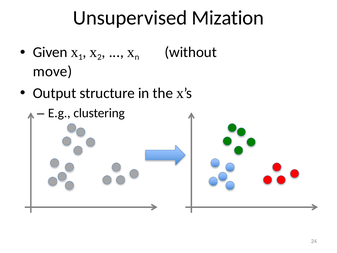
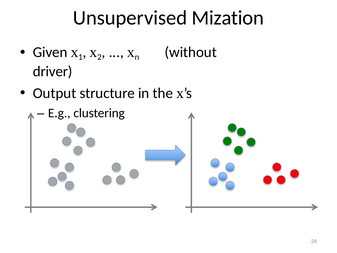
move: move -> driver (53, 72)
